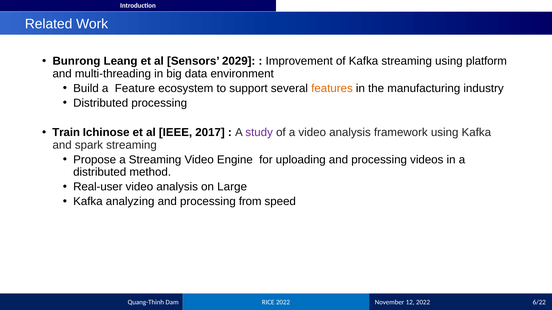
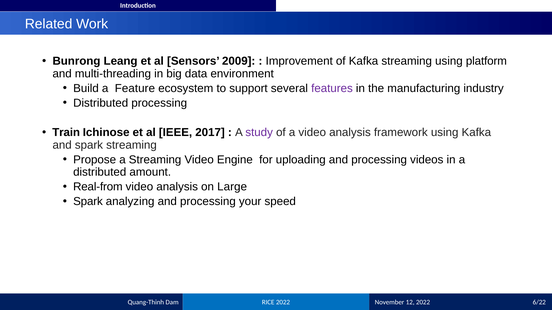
2029: 2029 -> 2009 (239, 61)
features colour: orange -> purple (332, 88)
method: method -> amount (150, 172)
Real-user: Real-user -> Real-from (98, 187)
Kafka: Kafka -> Spark (88, 202)
from: from -> your (250, 202)
